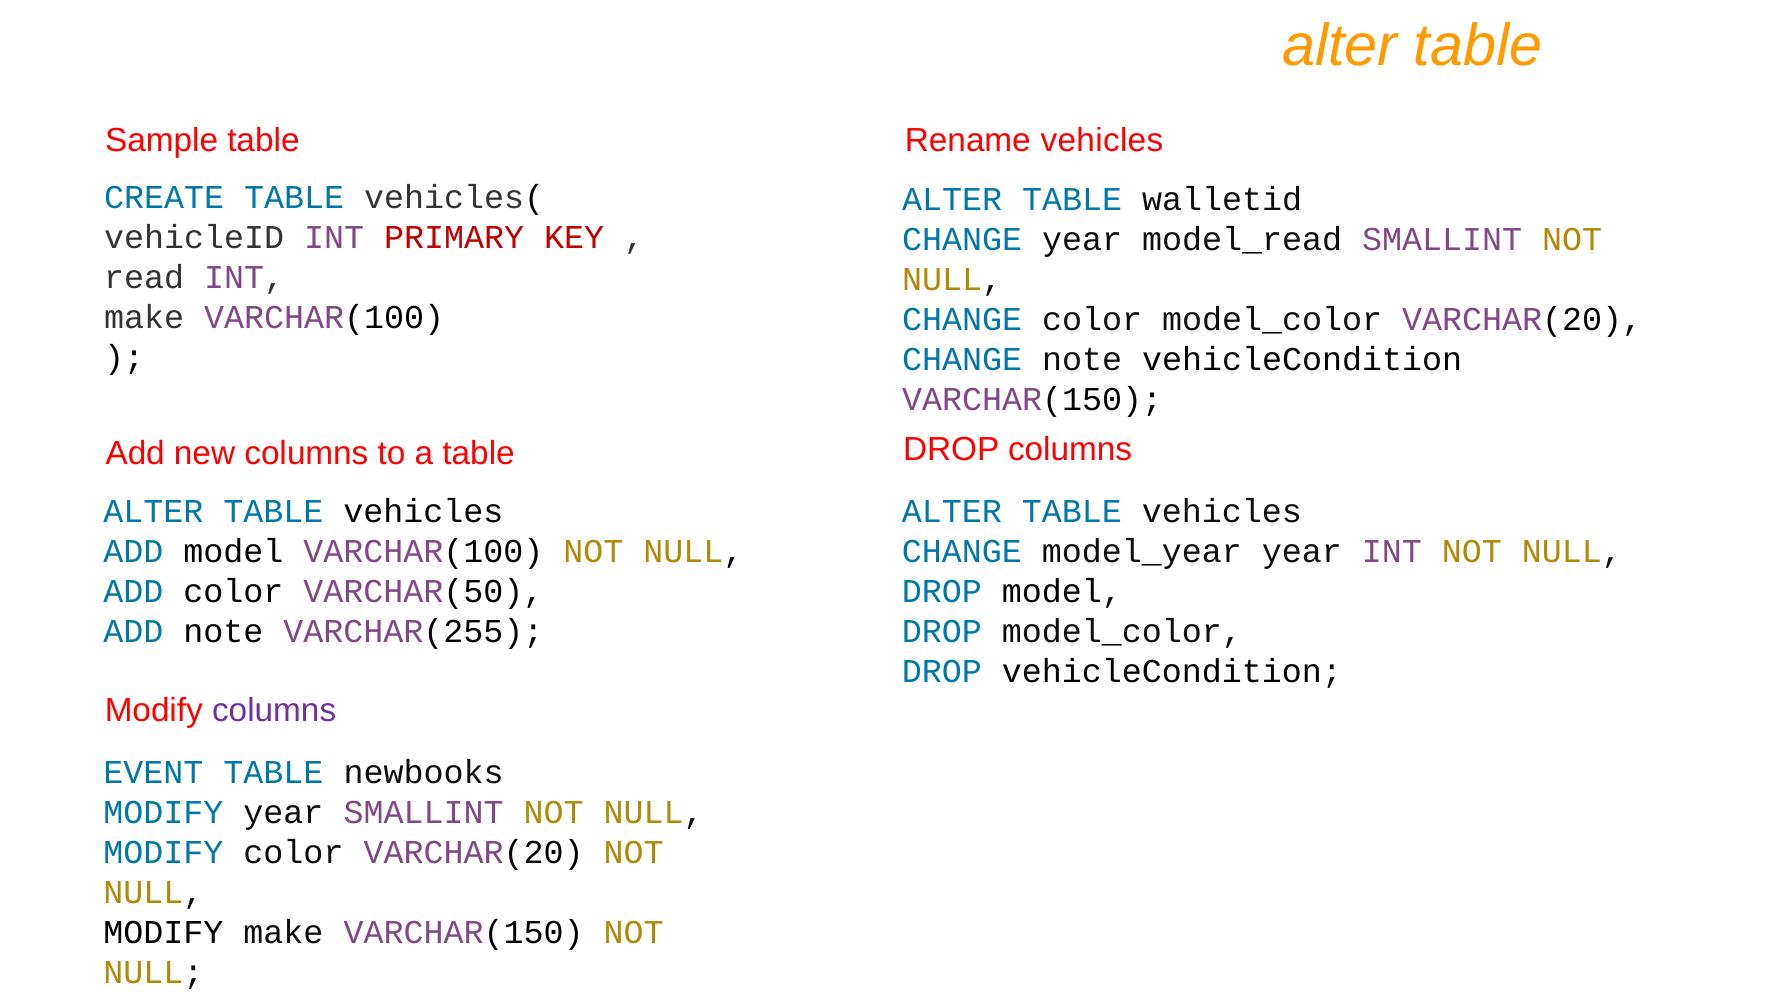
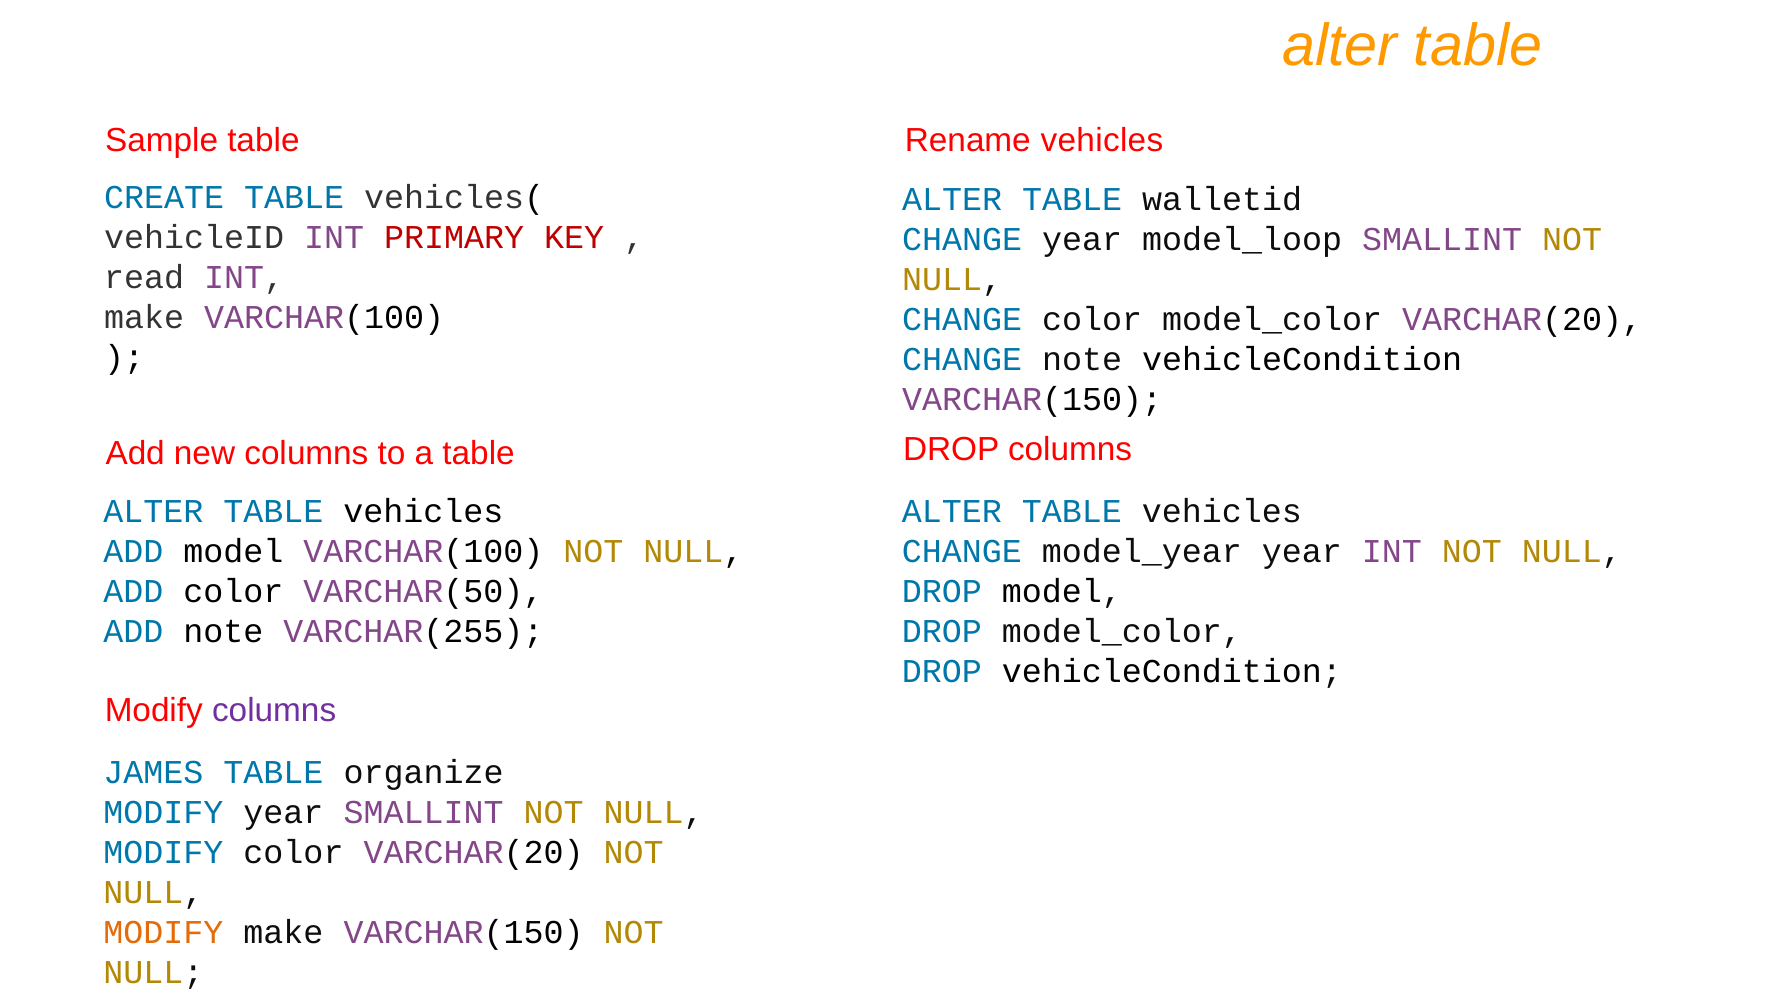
model_read: model_read -> model_loop (1242, 240)
EVENT: EVENT -> JAMES (153, 772)
newbooks: newbooks -> organize (424, 772)
MODIFY colour: black -> orange (163, 932)
